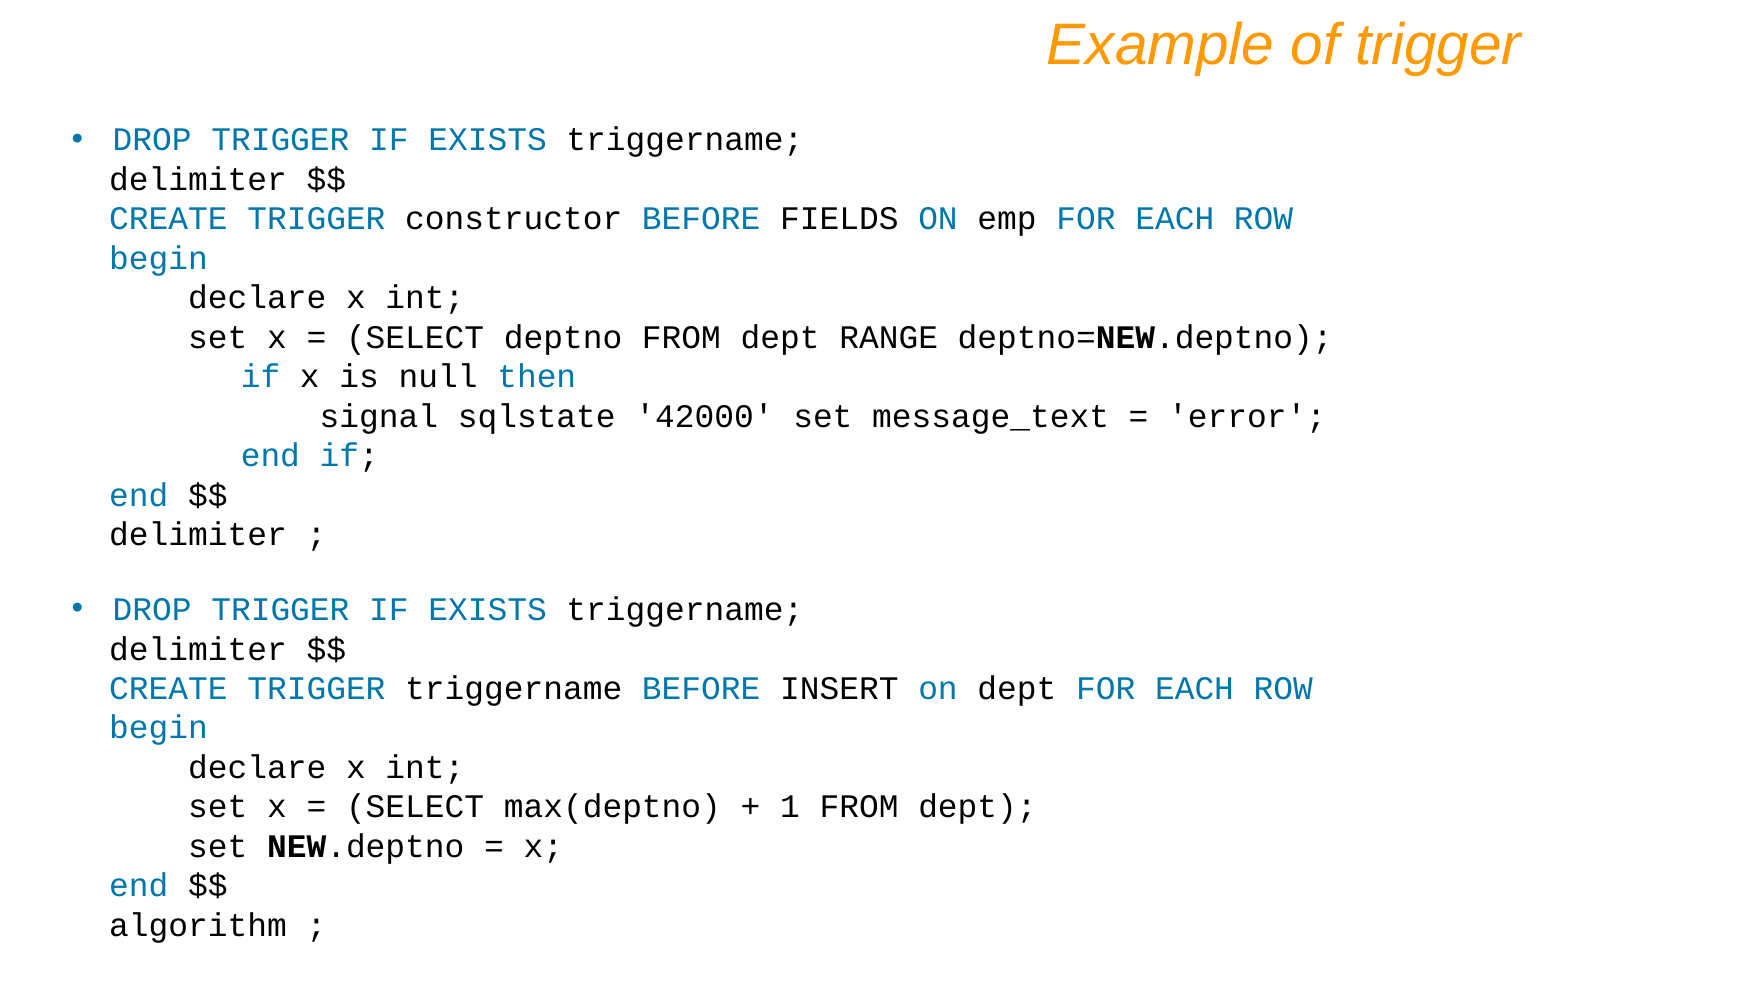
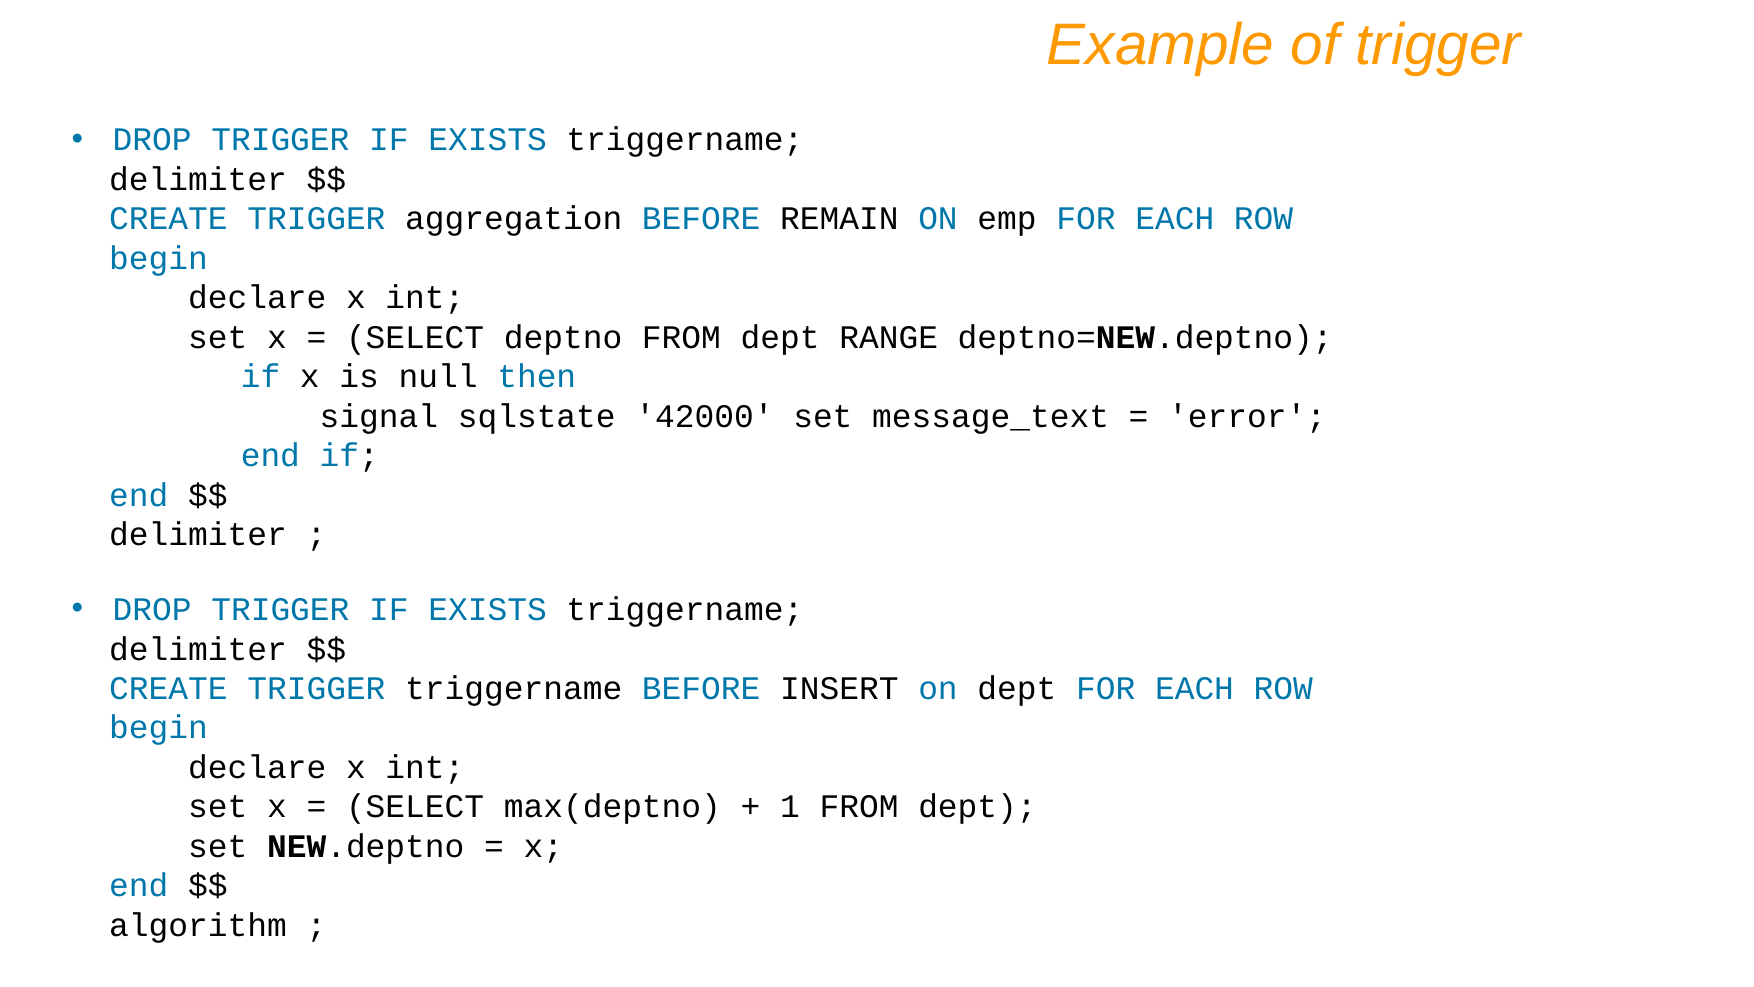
constructor: constructor -> aggregation (514, 219)
FIELDS: FIELDS -> REMAIN (839, 219)
